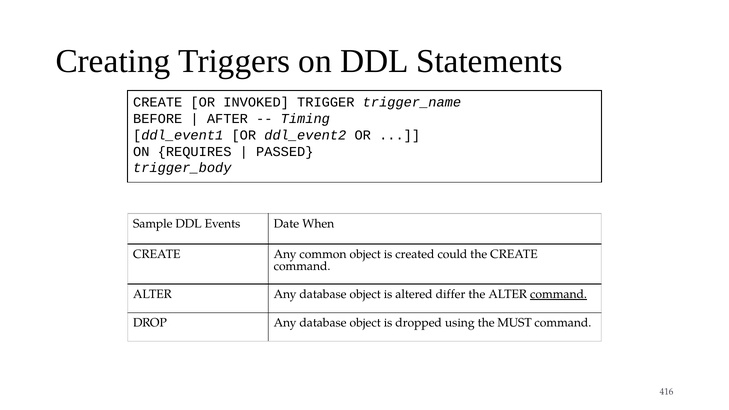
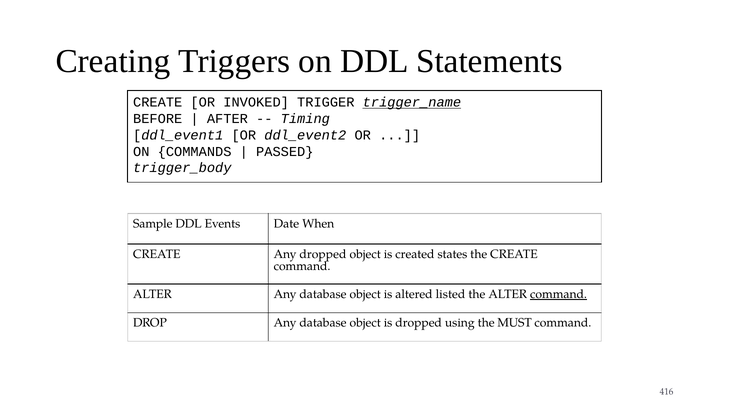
trigger_name underline: none -> present (412, 102)
REQUIRES: REQUIRES -> COMMANDS (195, 152)
Any common: common -> dropped (323, 254)
could: could -> states (452, 254)
differ: differ -> listed (450, 294)
